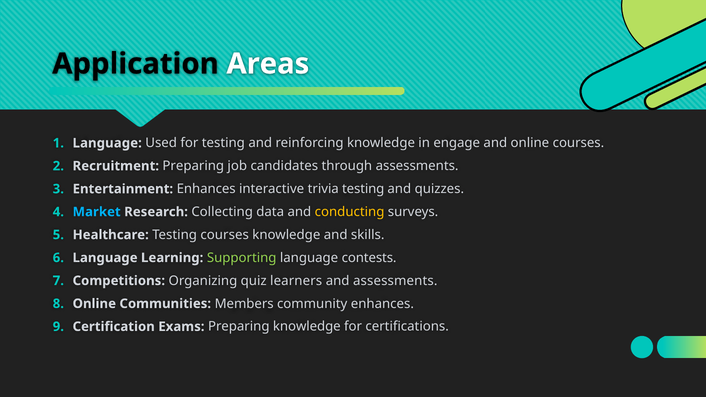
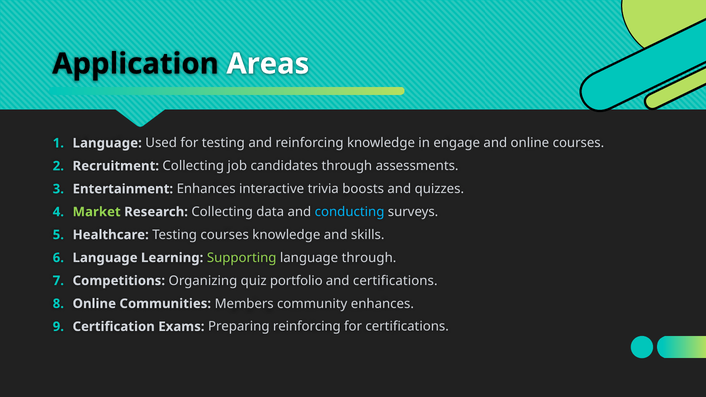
Recruitment Preparing: Preparing -> Collecting (193, 166)
trivia testing: testing -> boosts (363, 189)
Market colour: light blue -> light green (97, 212)
conducting colour: yellow -> light blue (350, 212)
language contests: contests -> through (369, 258)
learners: learners -> portfolio (296, 281)
and assessments: assessments -> certifications (395, 281)
Preparing knowledge: knowledge -> reinforcing (307, 327)
